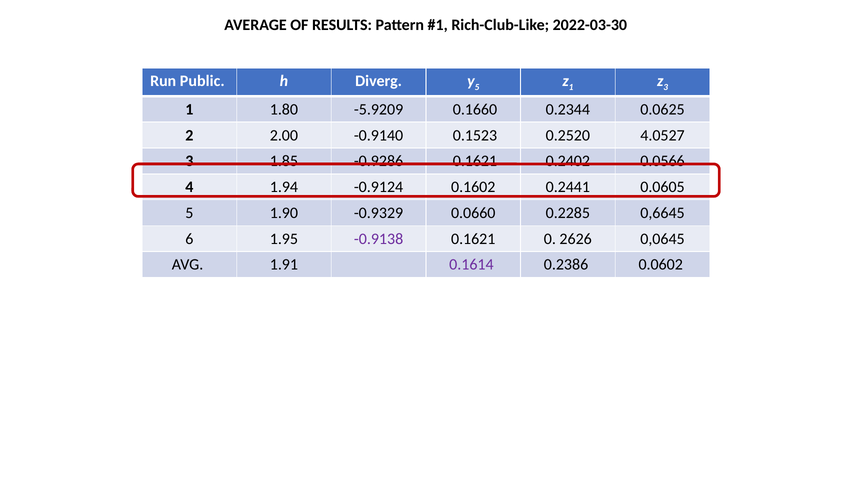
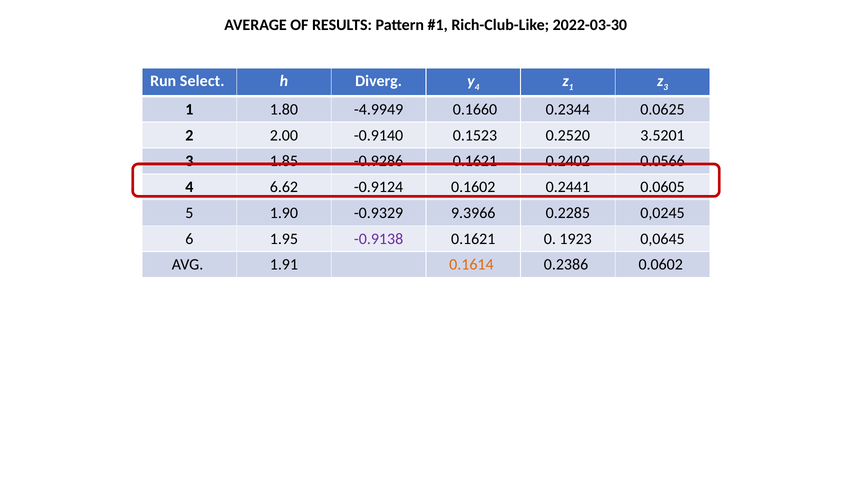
Public: Public -> Select (202, 81)
5: 5 -> 4 (477, 87)
-5.9209: -5.9209 -> -4.9949 (379, 109)
4.0527: 4.0527 -> 3.5201 (663, 135)
1.94: 1.94 -> 6.62 (284, 187)
0.0660: 0.0660 -> 9.3966 (473, 213)
0,6645: 0,6645 -> 0,0245 (663, 213)
2626: 2626 -> 1923 (576, 239)
0.1614 colour: purple -> orange (471, 265)
